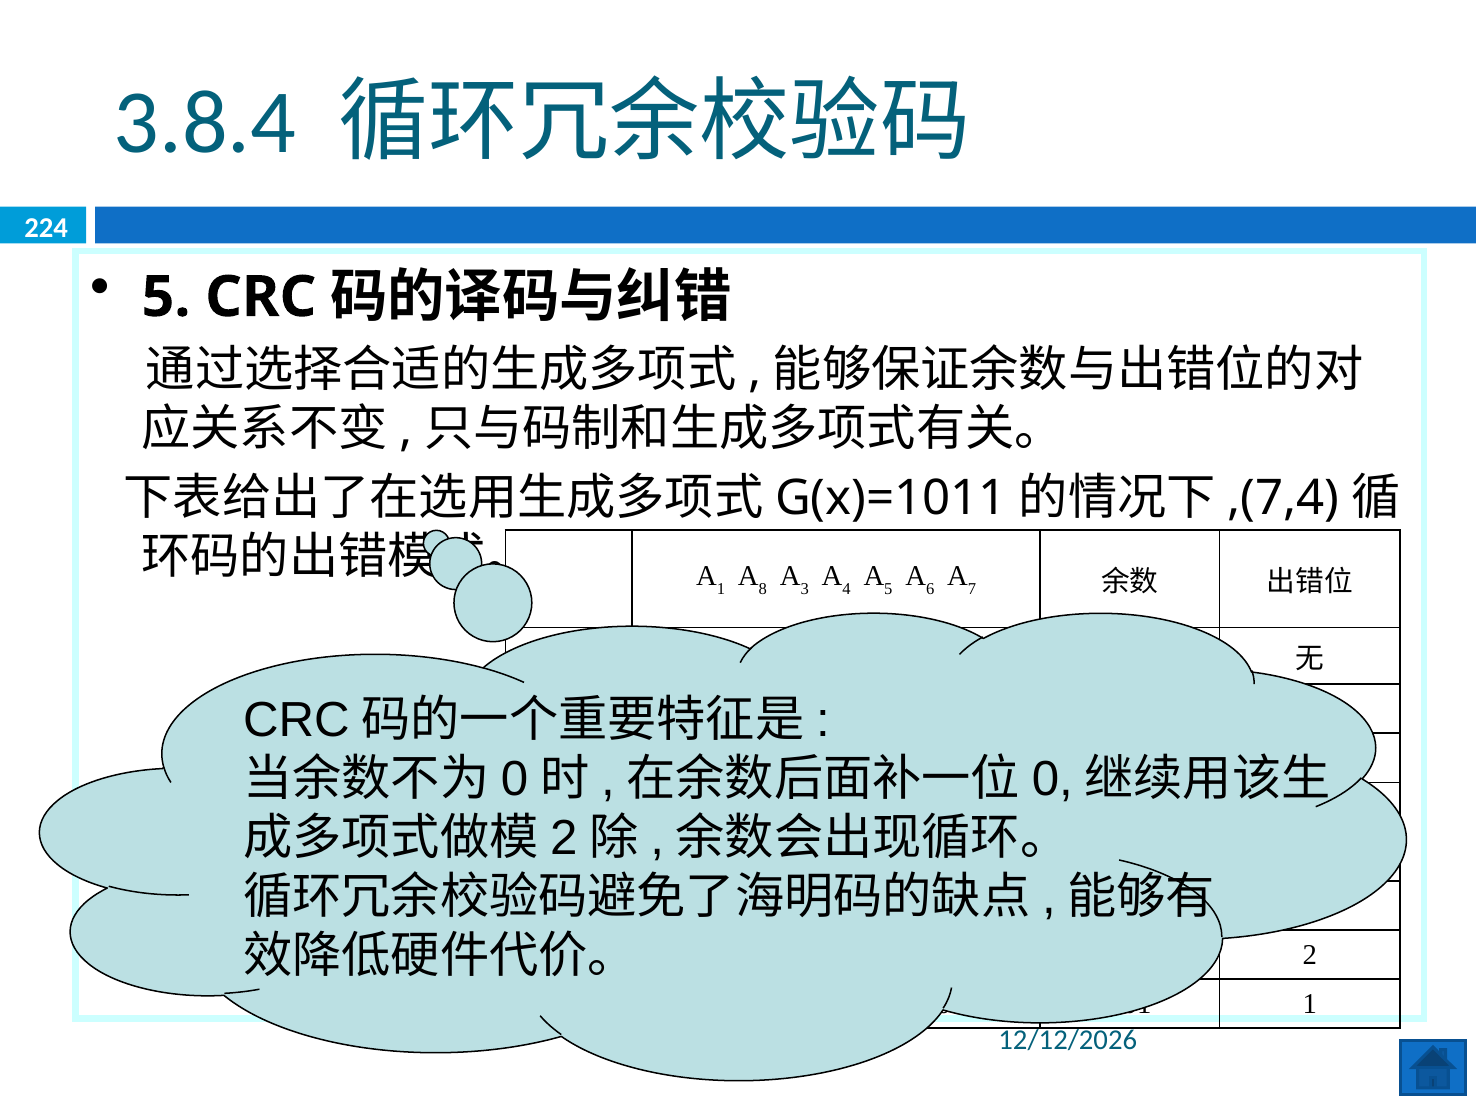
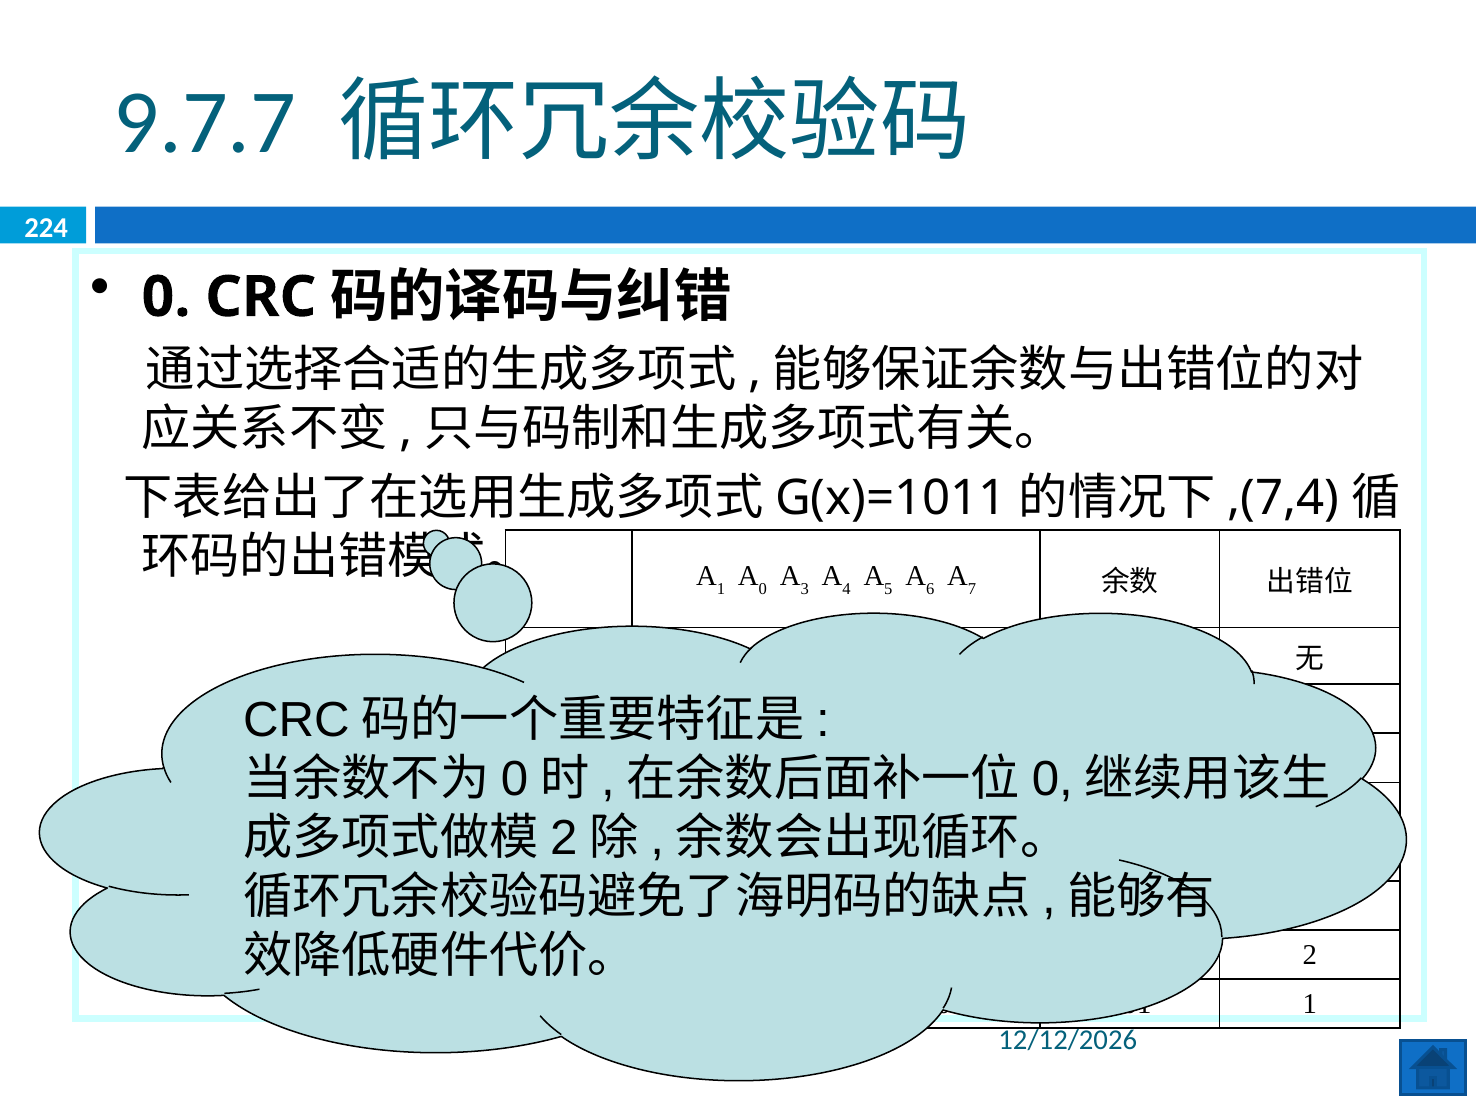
3.8.4: 3.8.4 -> 9.7.7 (205, 123)
5: 5 -> 0 (166, 297)
8: 8 -> 0 (763, 589)
